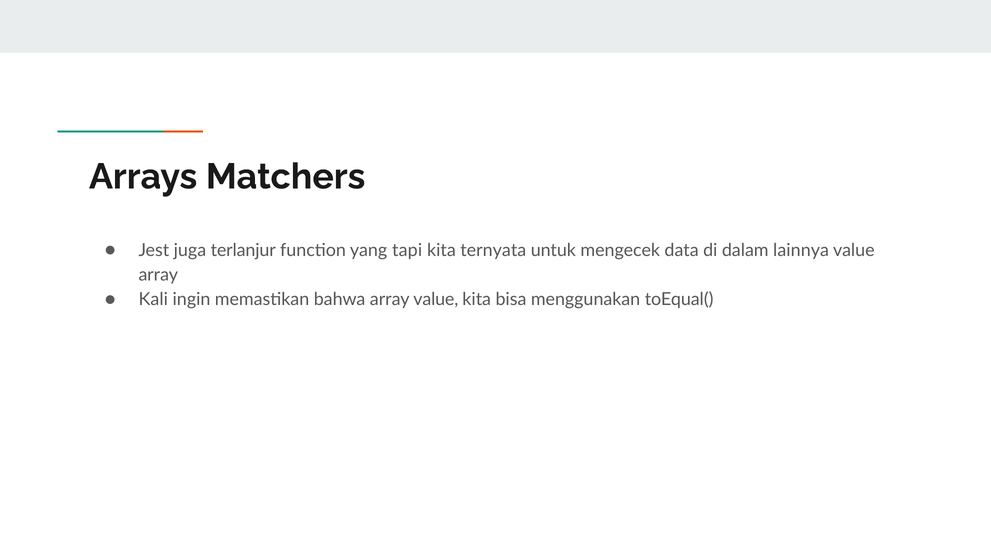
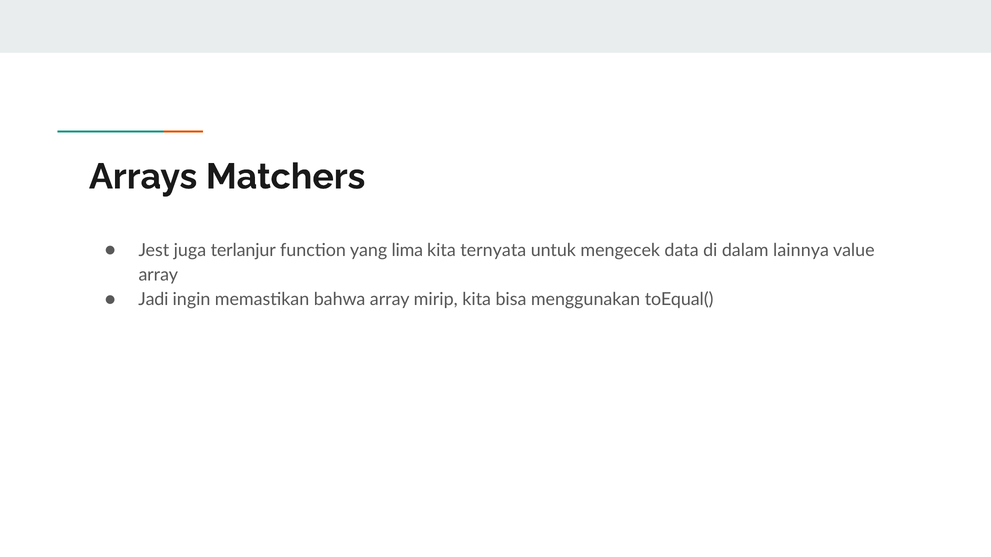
tapi: tapi -> lima (407, 250)
Kali: Kali -> Jadi (153, 300)
array value: value -> mirip (436, 300)
